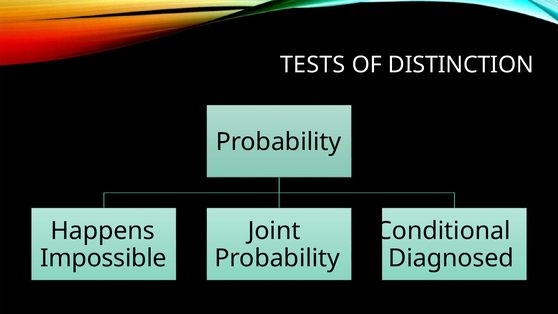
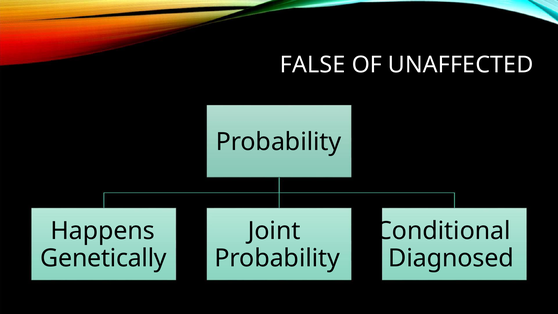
TESTS: TESTS -> FALSE (313, 65)
DISTINCTION: DISTINCTION -> UNAFFECTED (461, 65)
Impossible: Impossible -> Genetically (103, 258)
